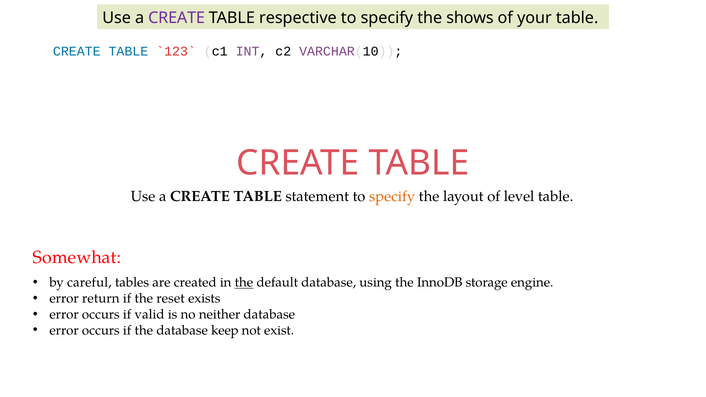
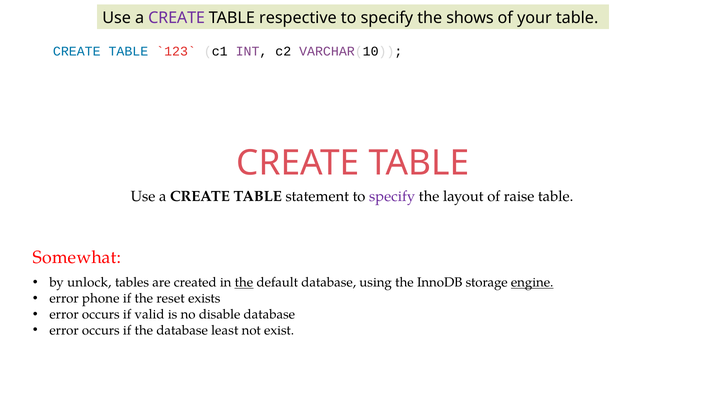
specify colour: orange -> purple (392, 197)
level: level -> raise (519, 197)
careful: careful -> unlock (89, 283)
engine underline: none -> present (532, 283)
return: return -> phone (101, 299)
neither: neither -> disable (220, 314)
keep: keep -> least (225, 330)
